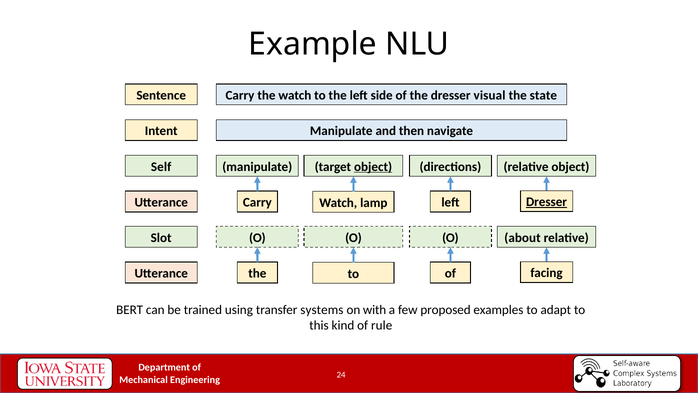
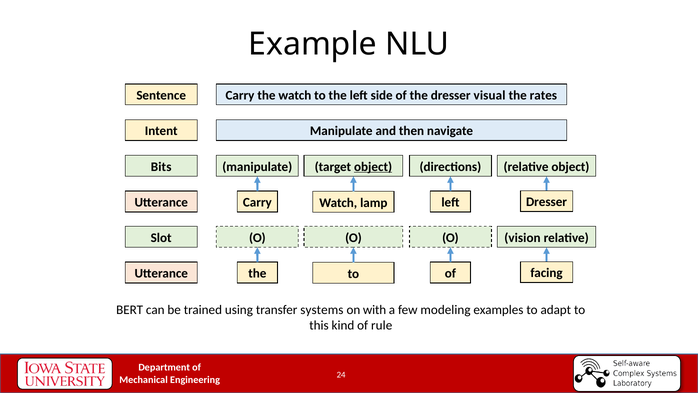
state: state -> rates (543, 95)
Self: Self -> Bits (161, 167)
Dresser underline: present -> none (547, 202)
about: about -> vision (522, 237)
proposed: proposed -> modeling (445, 309)
